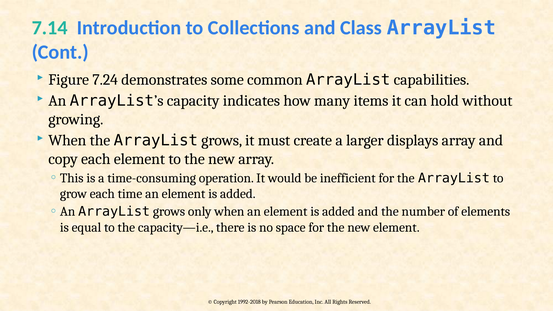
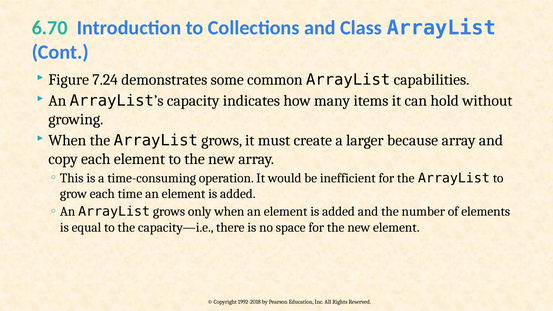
7.14: 7.14 -> 6.70 (50, 28)
displays: displays -> because (413, 140)
